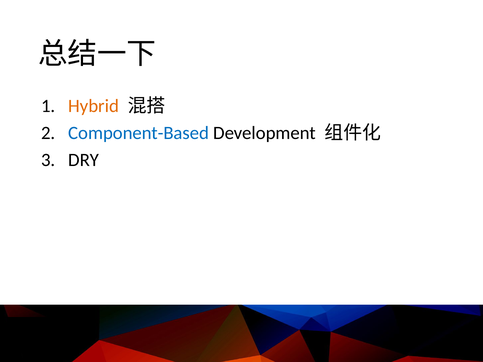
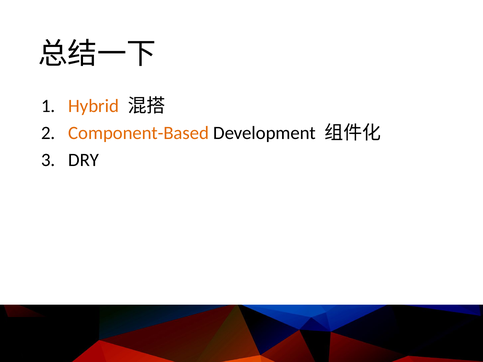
Component-Based colour: blue -> orange (139, 133)
